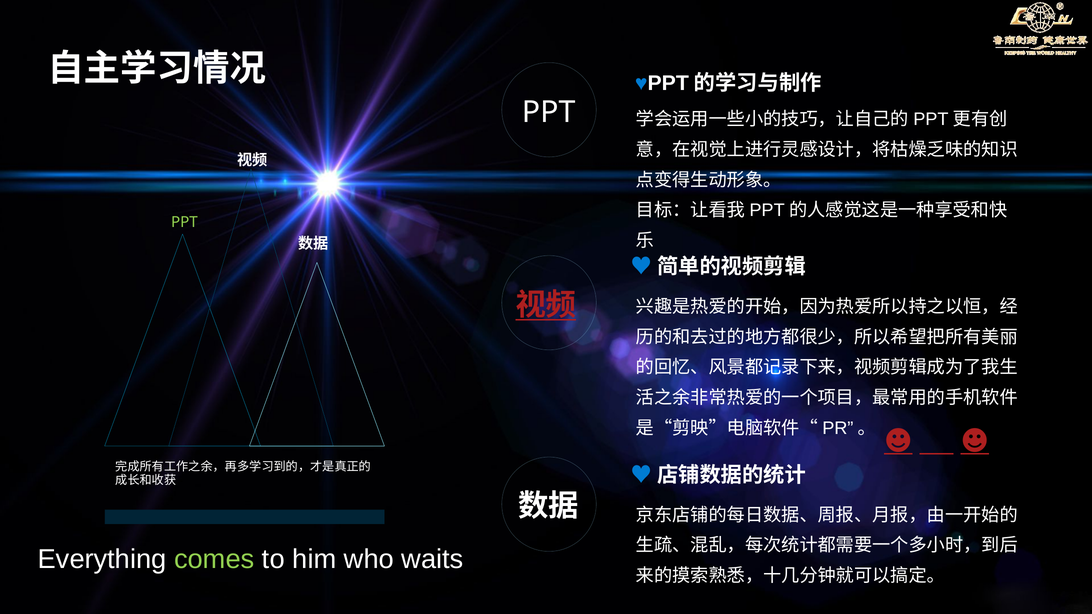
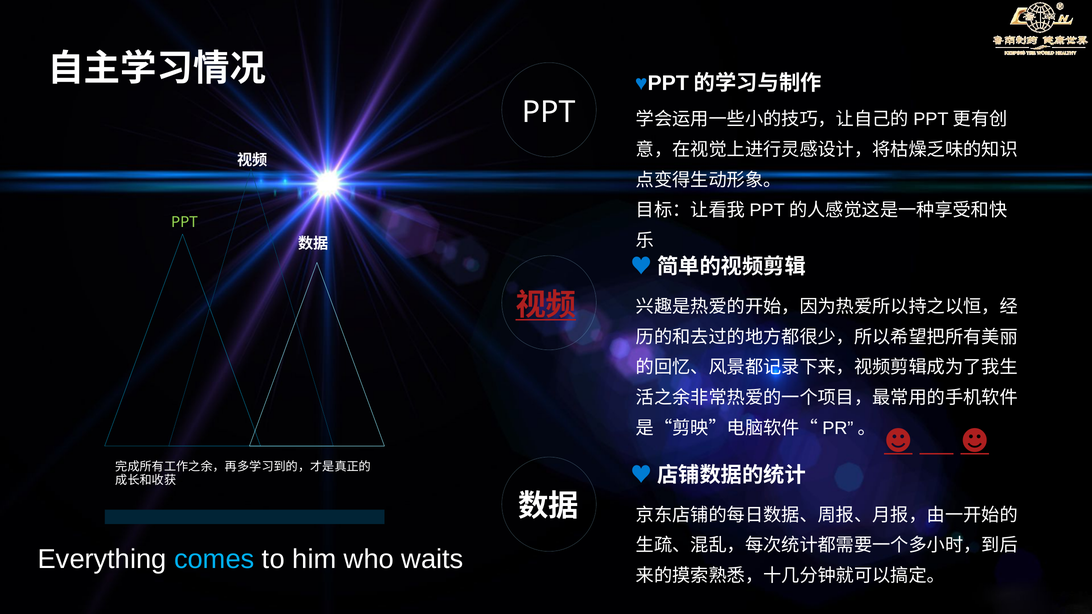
comes colour: light green -> light blue (214, 560)
